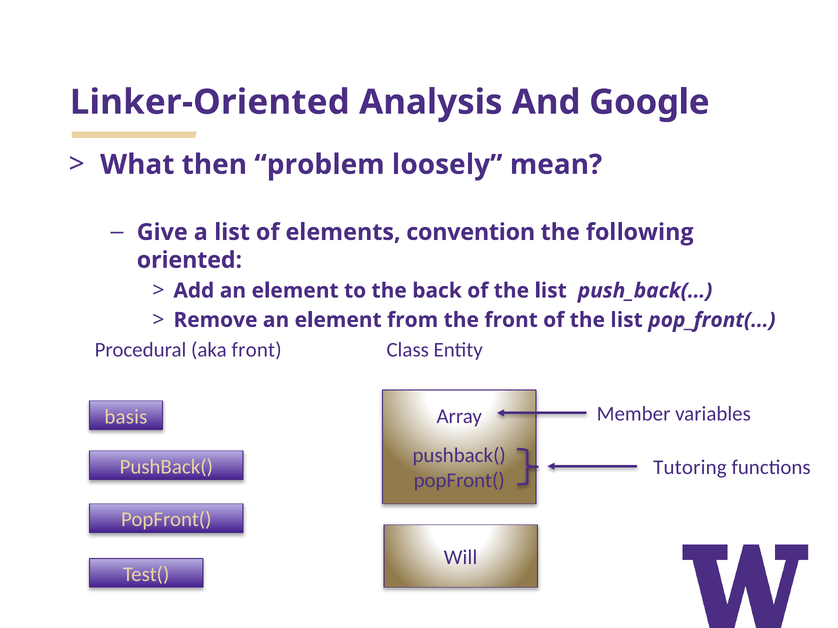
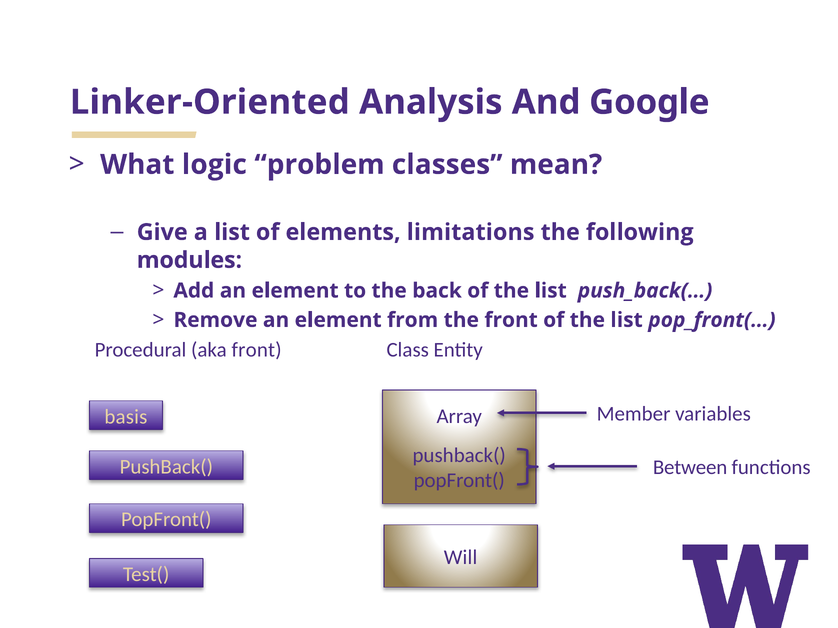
then: then -> logic (214, 165)
loosely: loosely -> classes (447, 165)
convention: convention -> limitations (471, 232)
oriented: oriented -> modules (189, 260)
Tutoring: Tutoring -> Between (690, 468)
